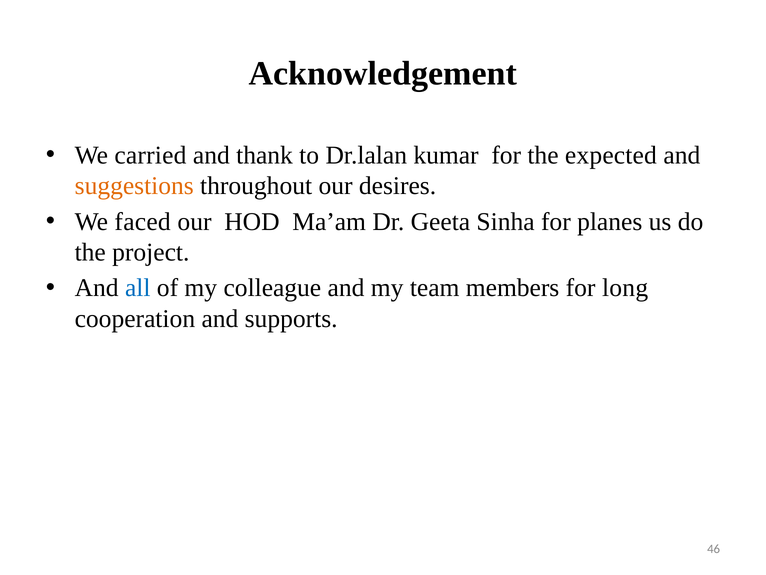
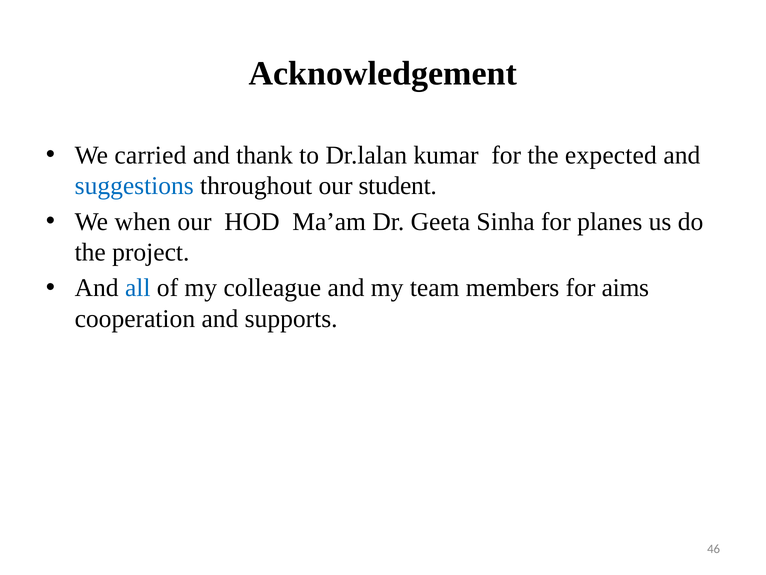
suggestions colour: orange -> blue (134, 186)
desires: desires -> student (398, 186)
faced: faced -> when (143, 221)
long: long -> aims (625, 288)
